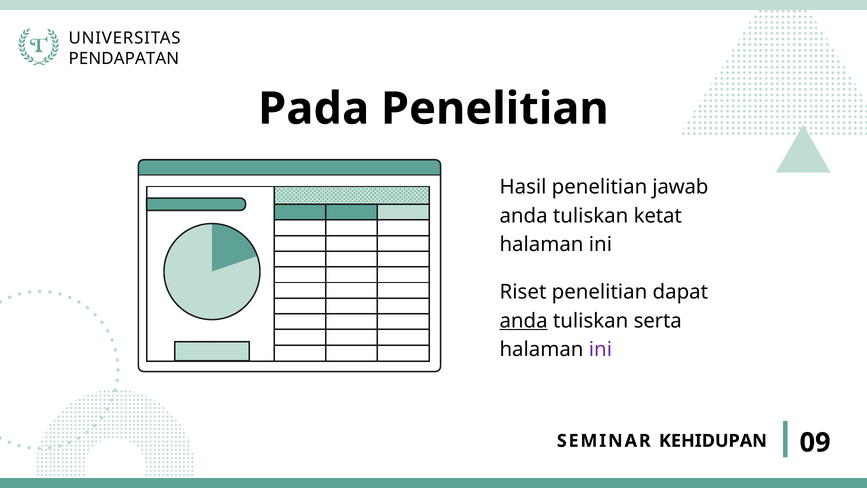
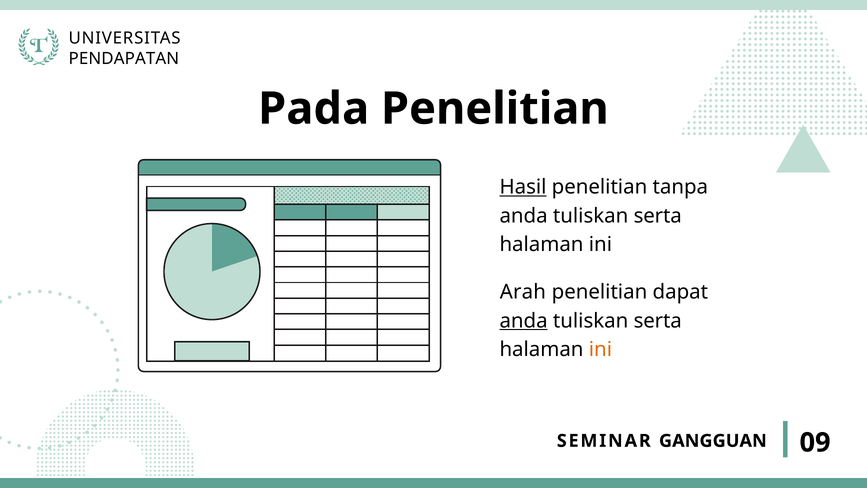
Hasil underline: none -> present (523, 187)
jawab: jawab -> tanpa (680, 187)
ketat: ketat -> serta (658, 216)
Riset: Riset -> Arah (523, 292)
ini colour: purple -> orange (600, 349)
KEHIDUPAN: KEHIDUPAN -> GANGGUAN (713, 441)
